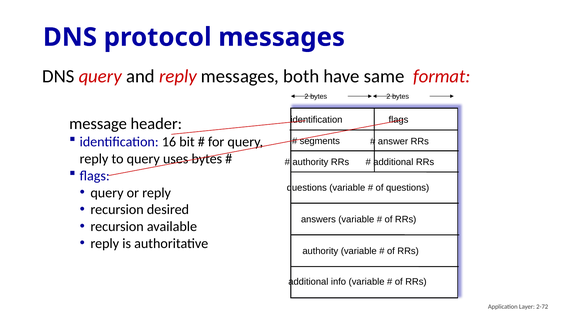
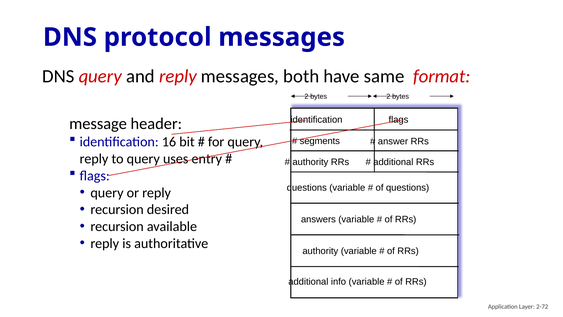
uses bytes: bytes -> entry (207, 159)
